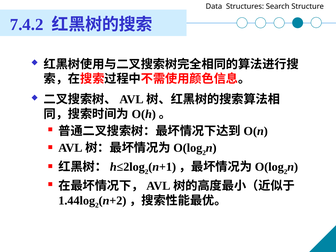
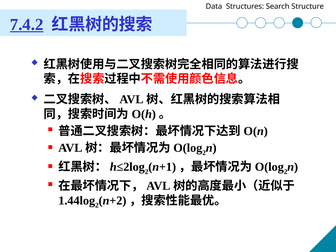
7.4.2 underline: none -> present (27, 25)
